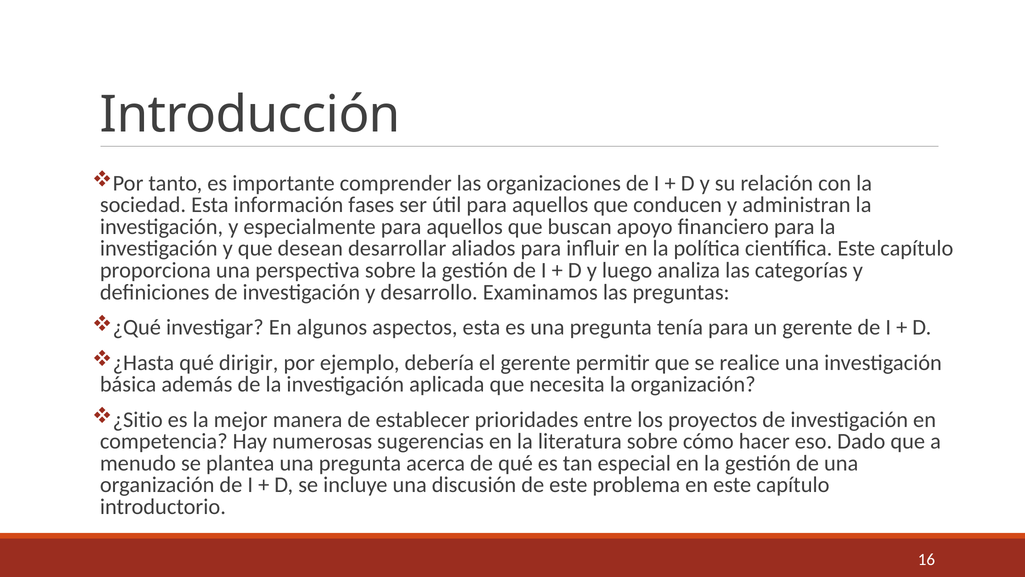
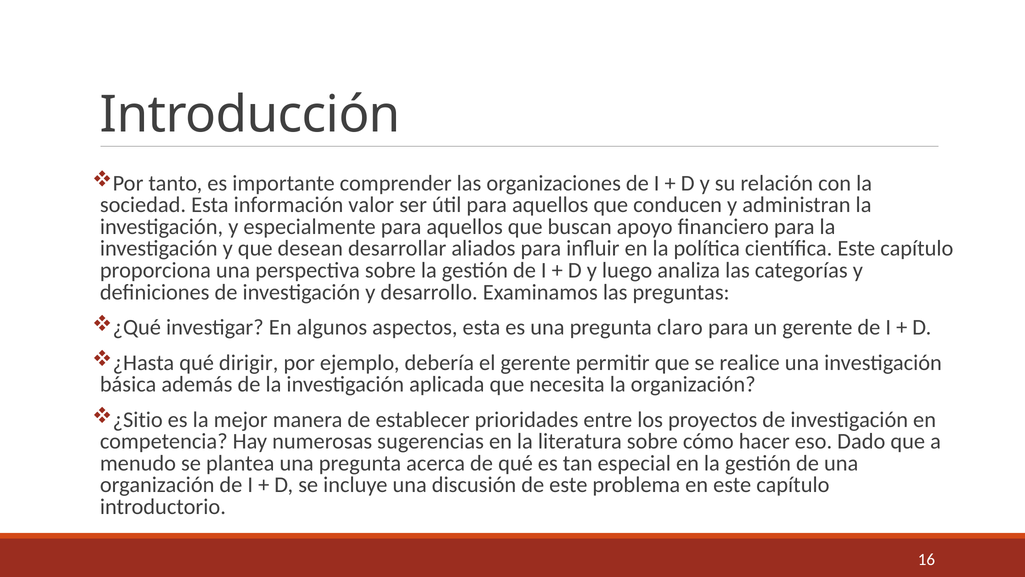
fases: fases -> valor (371, 205)
tenía: tenía -> claro (680, 327)
